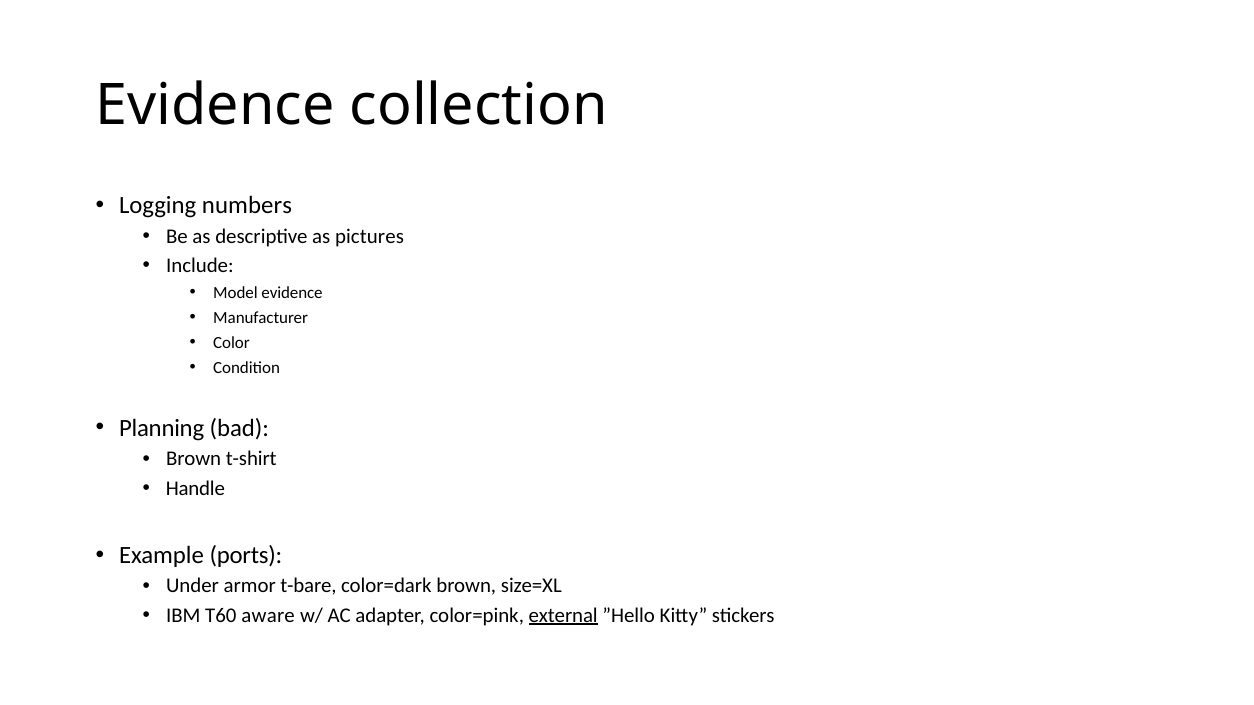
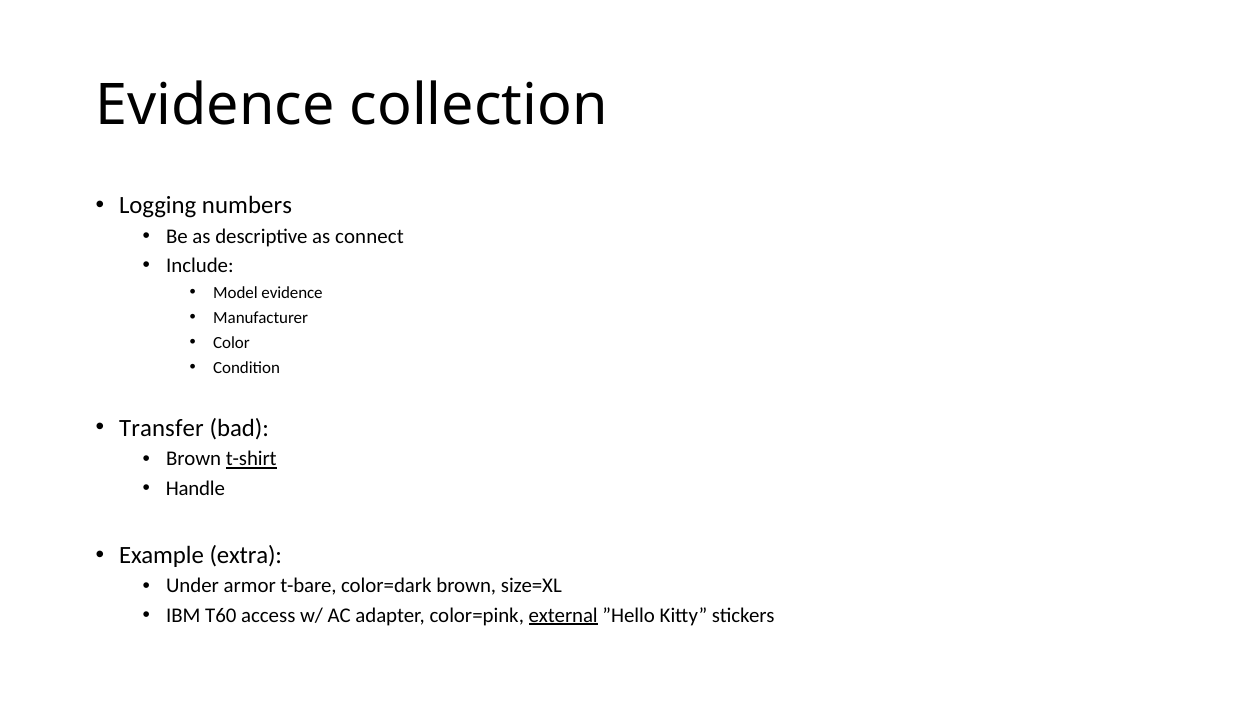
pictures: pictures -> connect (369, 237)
Planning: Planning -> Transfer (161, 428)
t-shirt underline: none -> present (251, 459)
ports: ports -> extra (246, 555)
aware: aware -> access (268, 615)
